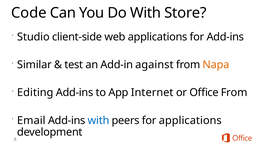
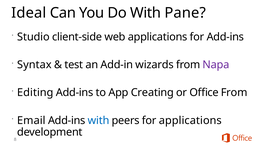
Code: Code -> Ideal (29, 13)
Store: Store -> Pane (185, 13)
Similar: Similar -> Syntax (34, 65)
against: against -> wizards (155, 65)
Napa colour: orange -> purple (216, 65)
Internet: Internet -> Creating (152, 92)
